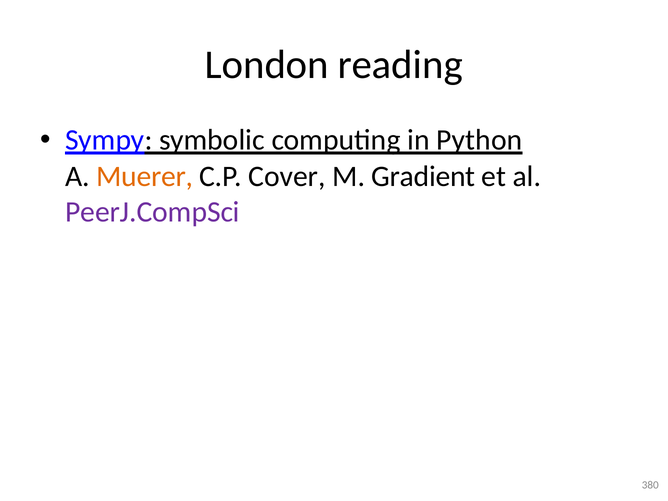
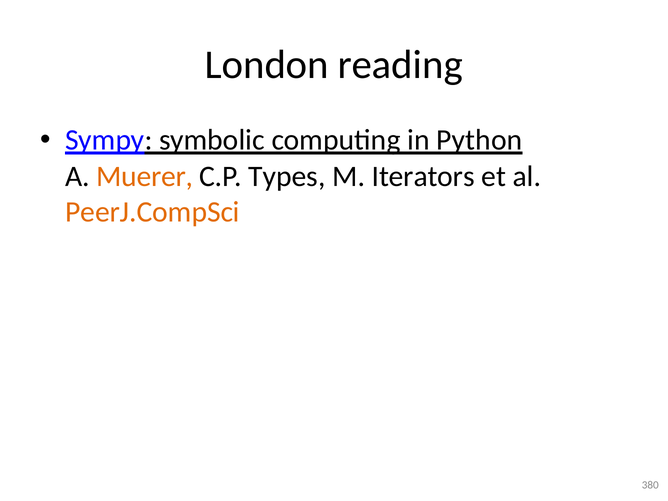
Cover: Cover -> Types (287, 176)
Gradient: Gradient -> Iterators (423, 176)
PeerJ.CompSci colour: purple -> orange (152, 212)
